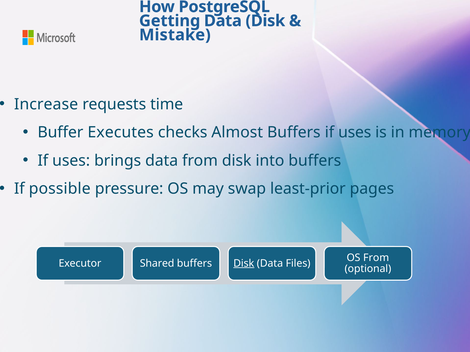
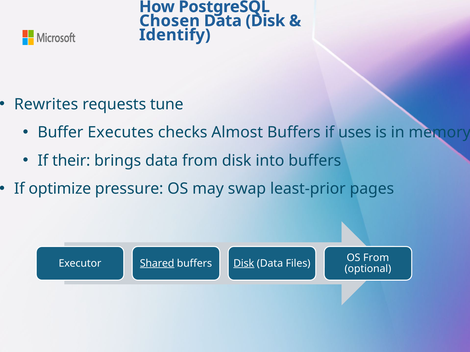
Getting: Getting -> Chosen (170, 21)
Mistake: Mistake -> Identify (175, 35)
Increase: Increase -> Rewrites (46, 104)
time: time -> tune (167, 104)
uses: uses -> their (71, 161)
possible: possible -> optimize (60, 189)
Shared underline: none -> present (157, 264)
